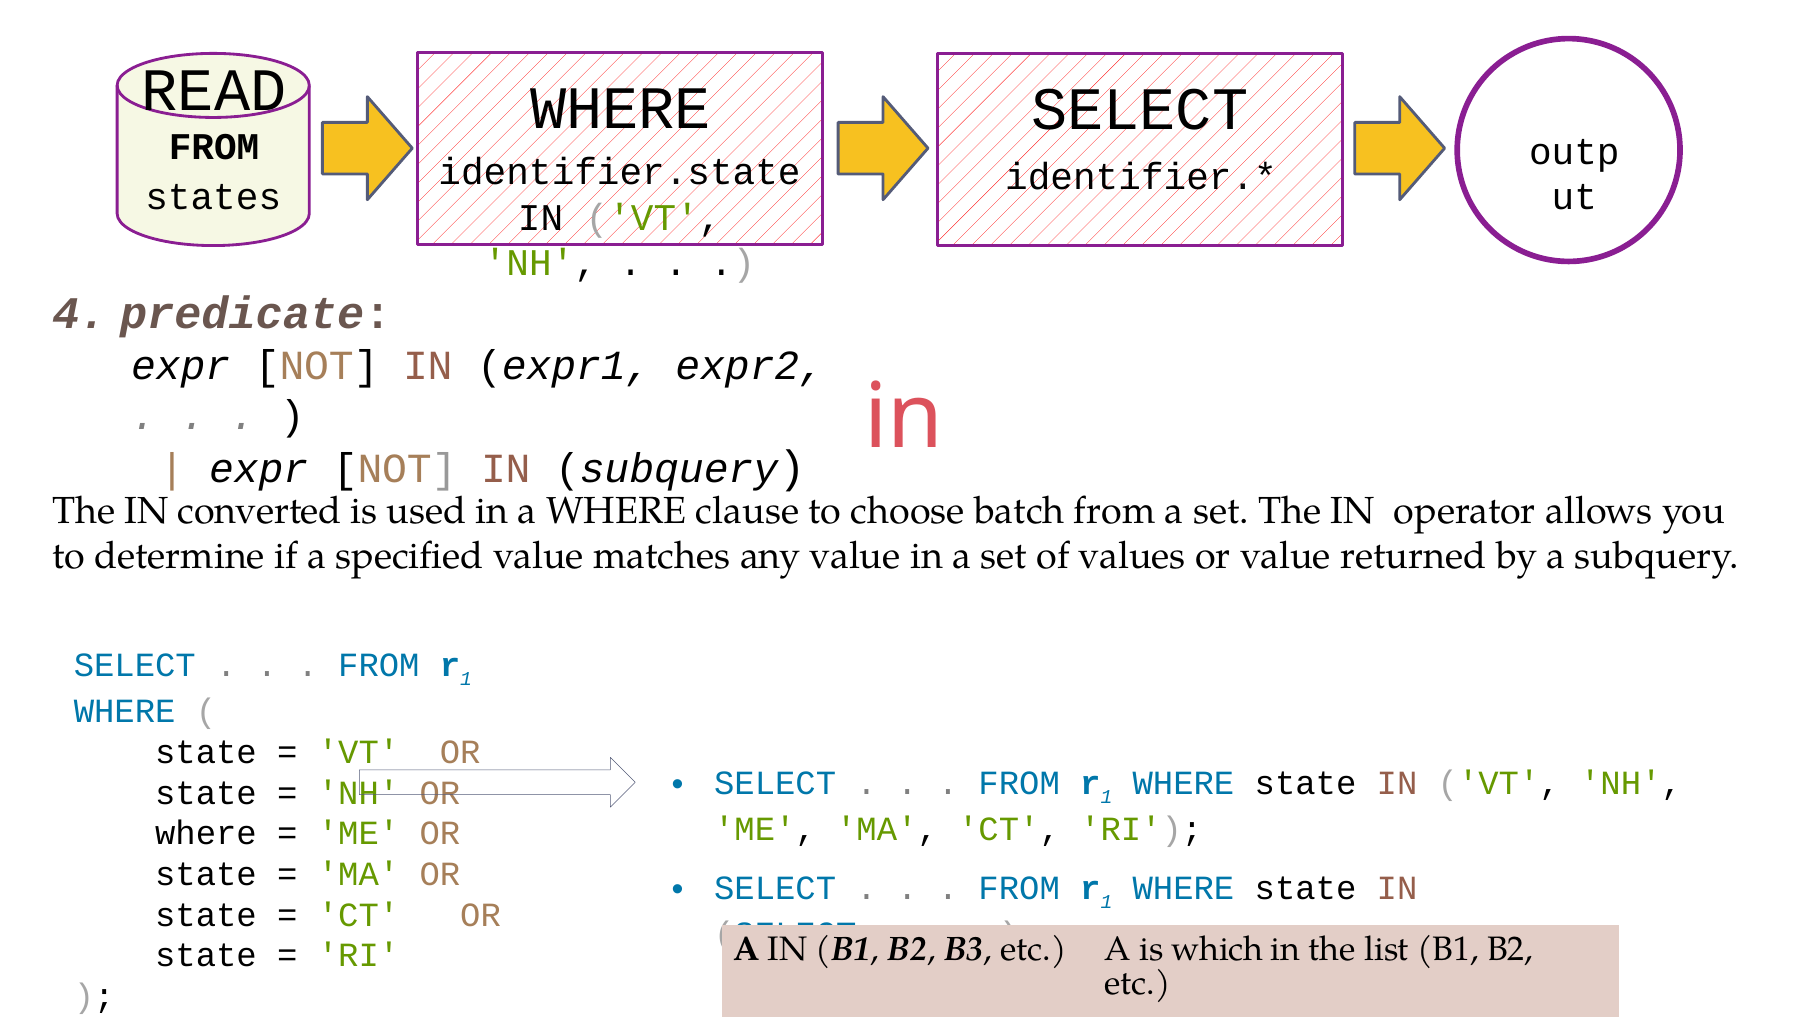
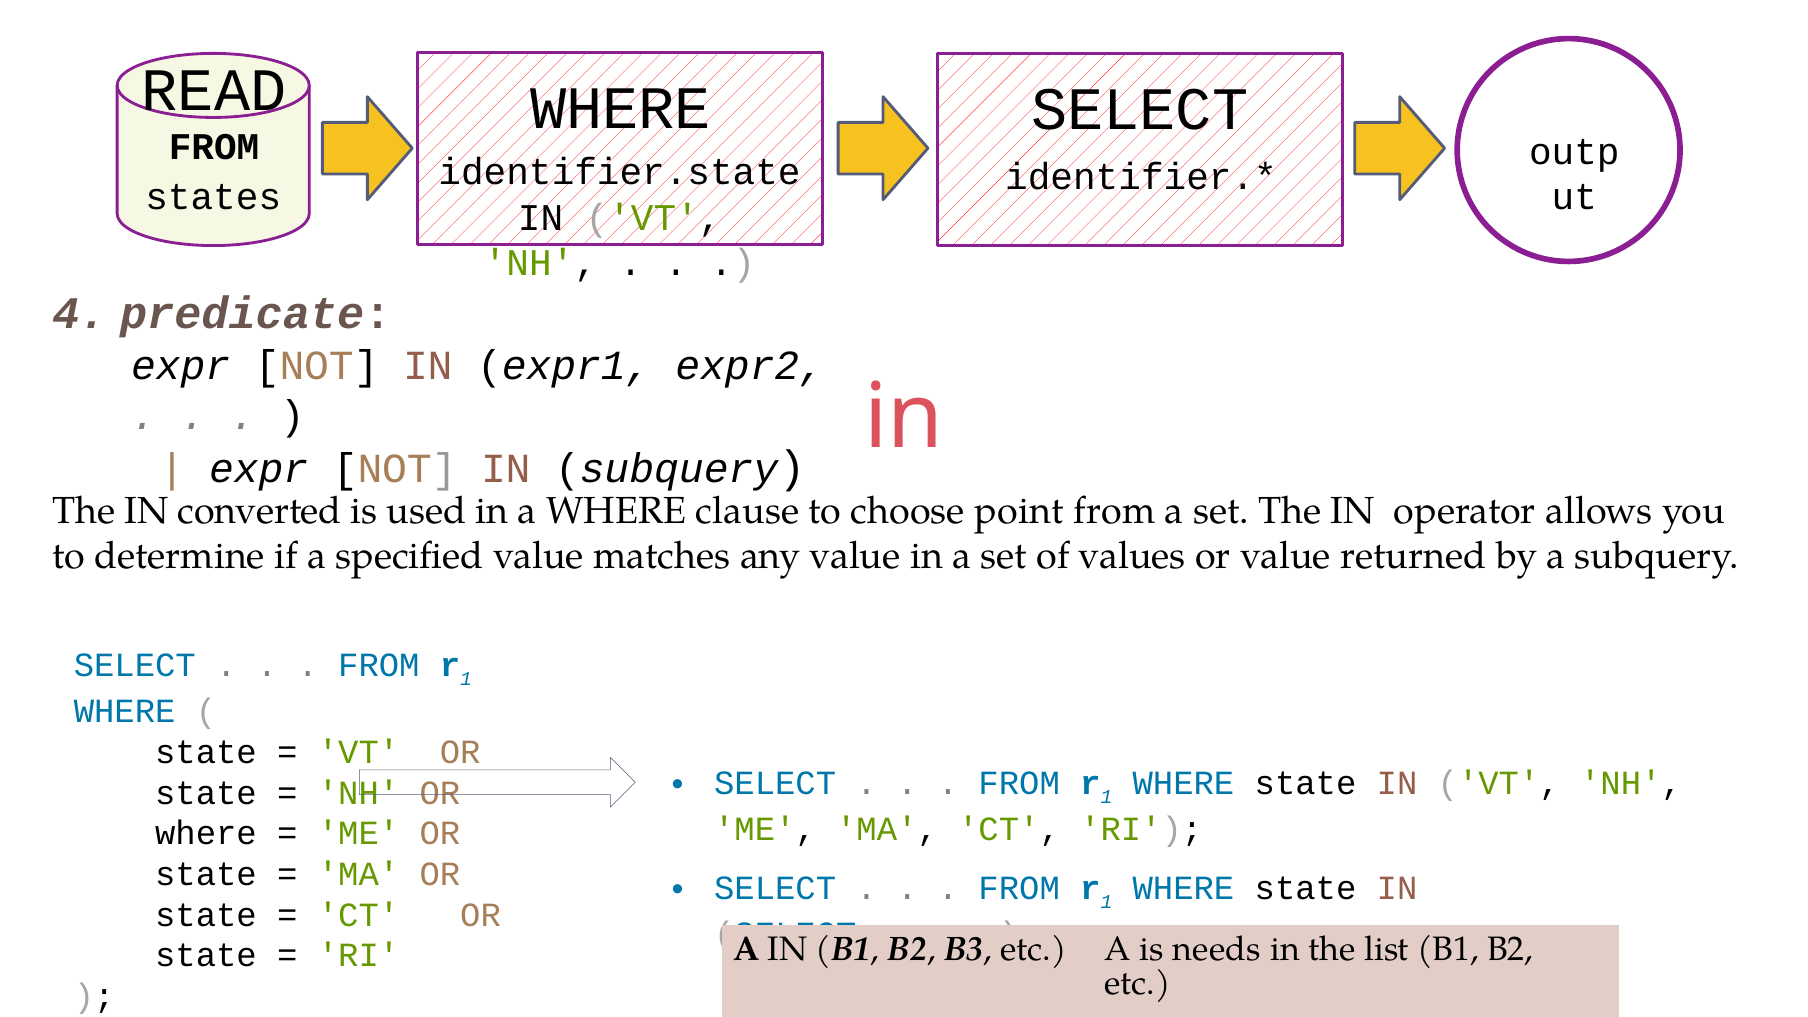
batch: batch -> point (1019, 511)
which: which -> needs (1217, 950)
